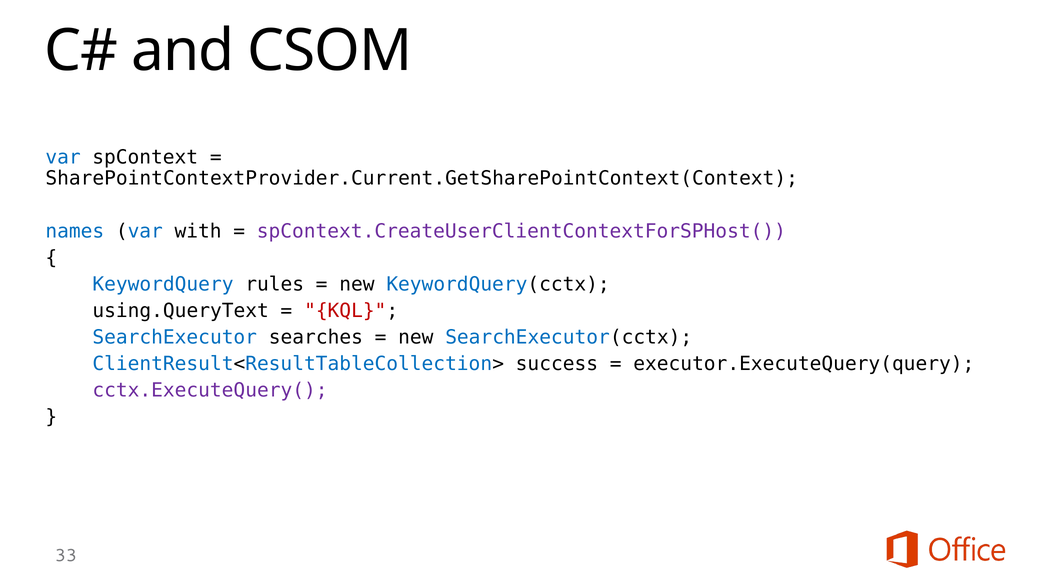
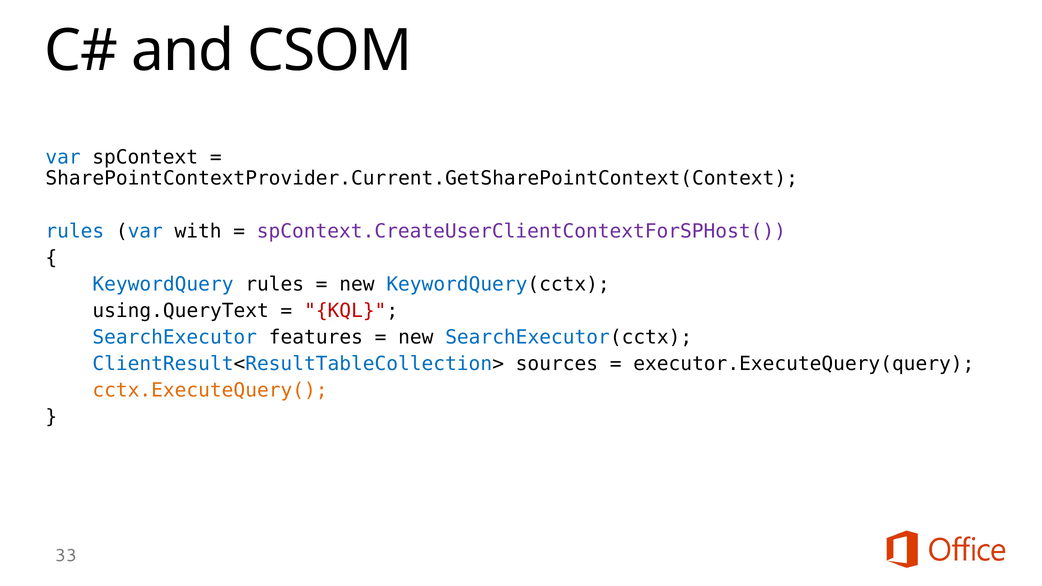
names: names -> rules (75, 232)
searches: searches -> features (316, 337)
success: success -> sources (557, 364)
cctx.ExecuteQuery( colour: purple -> orange (210, 390)
